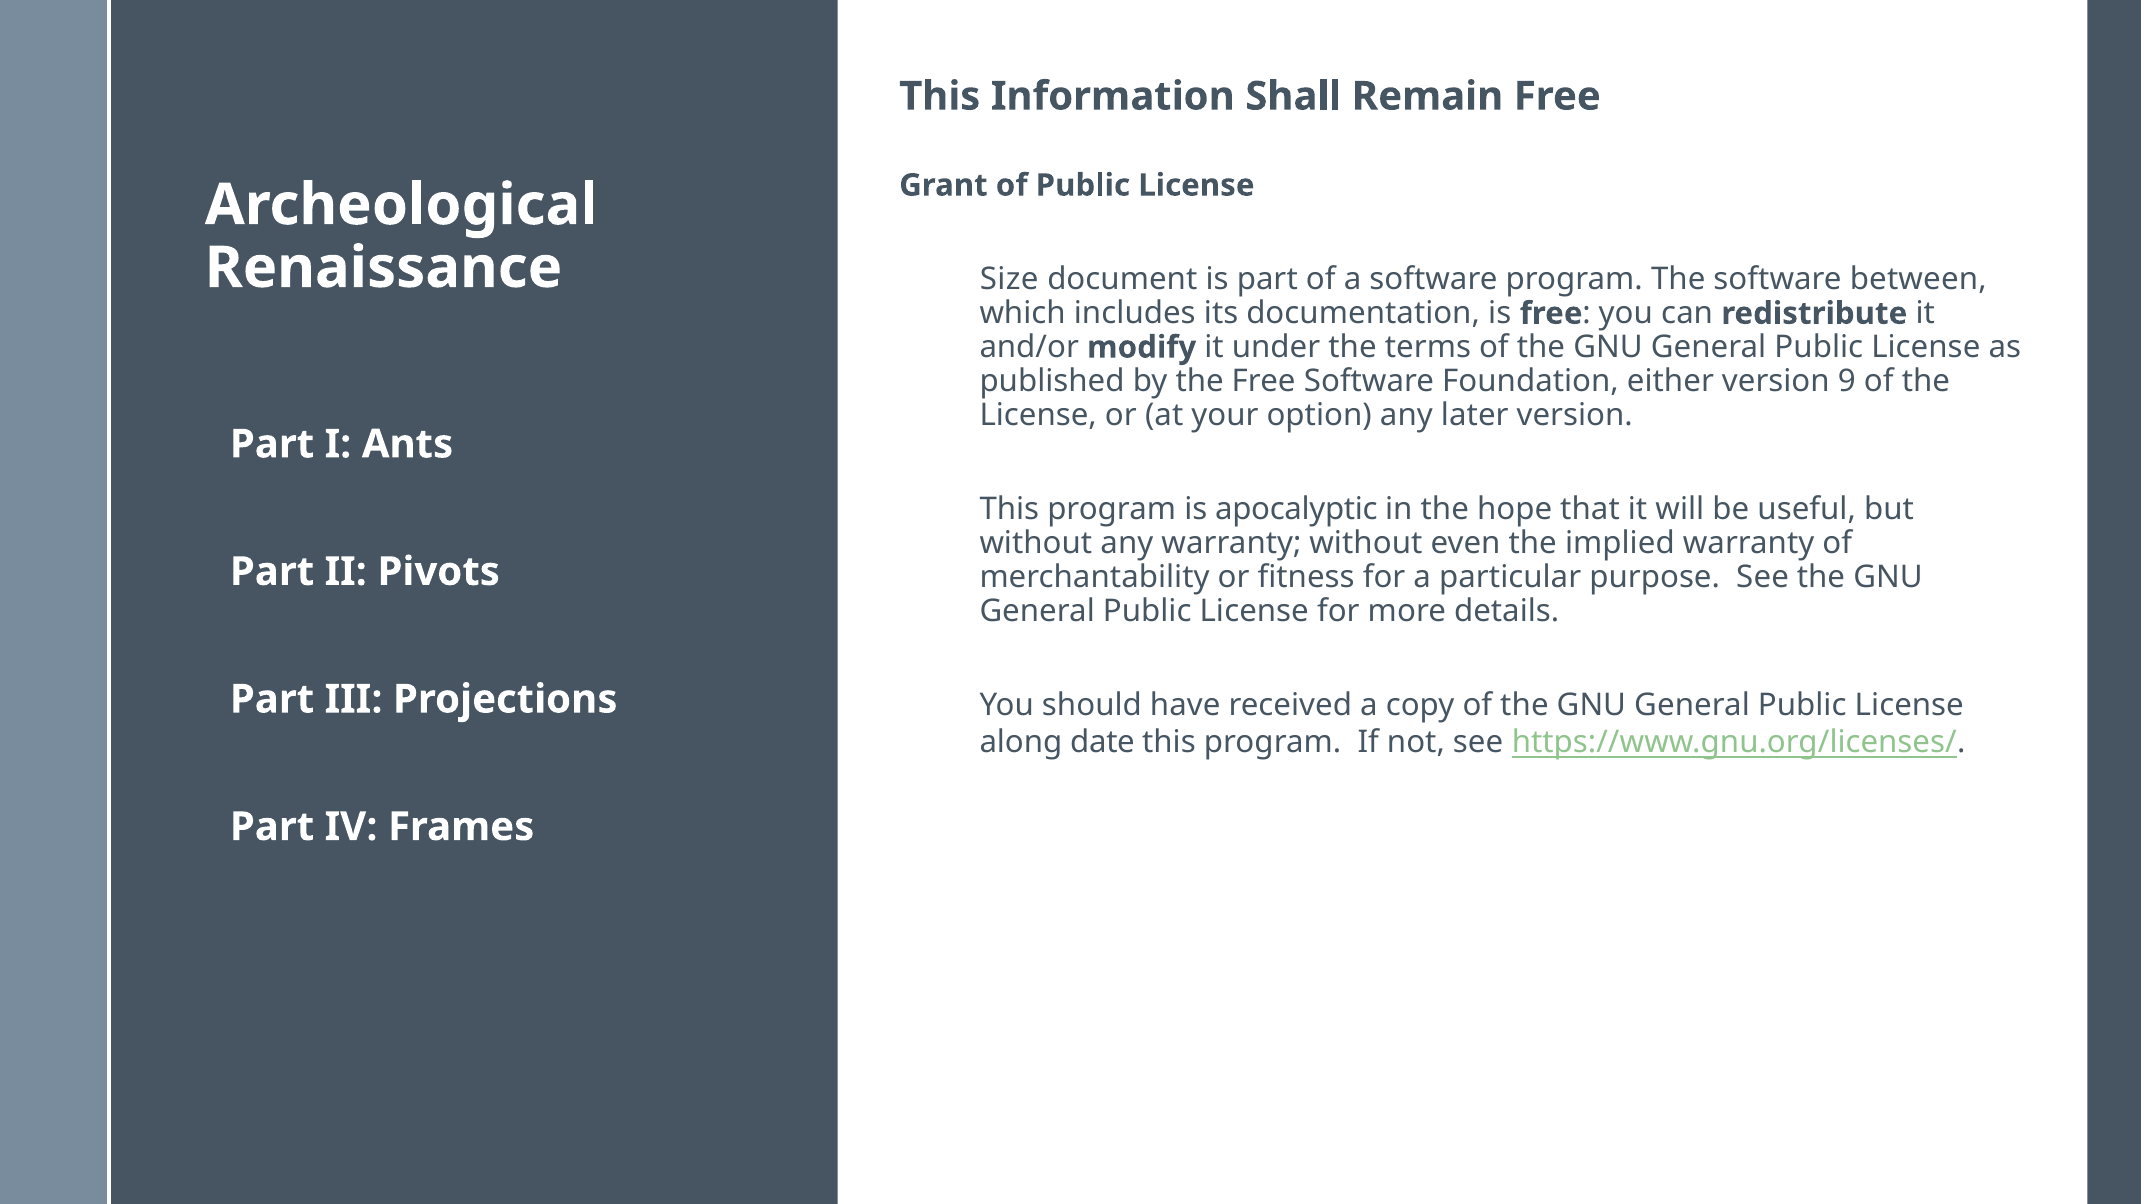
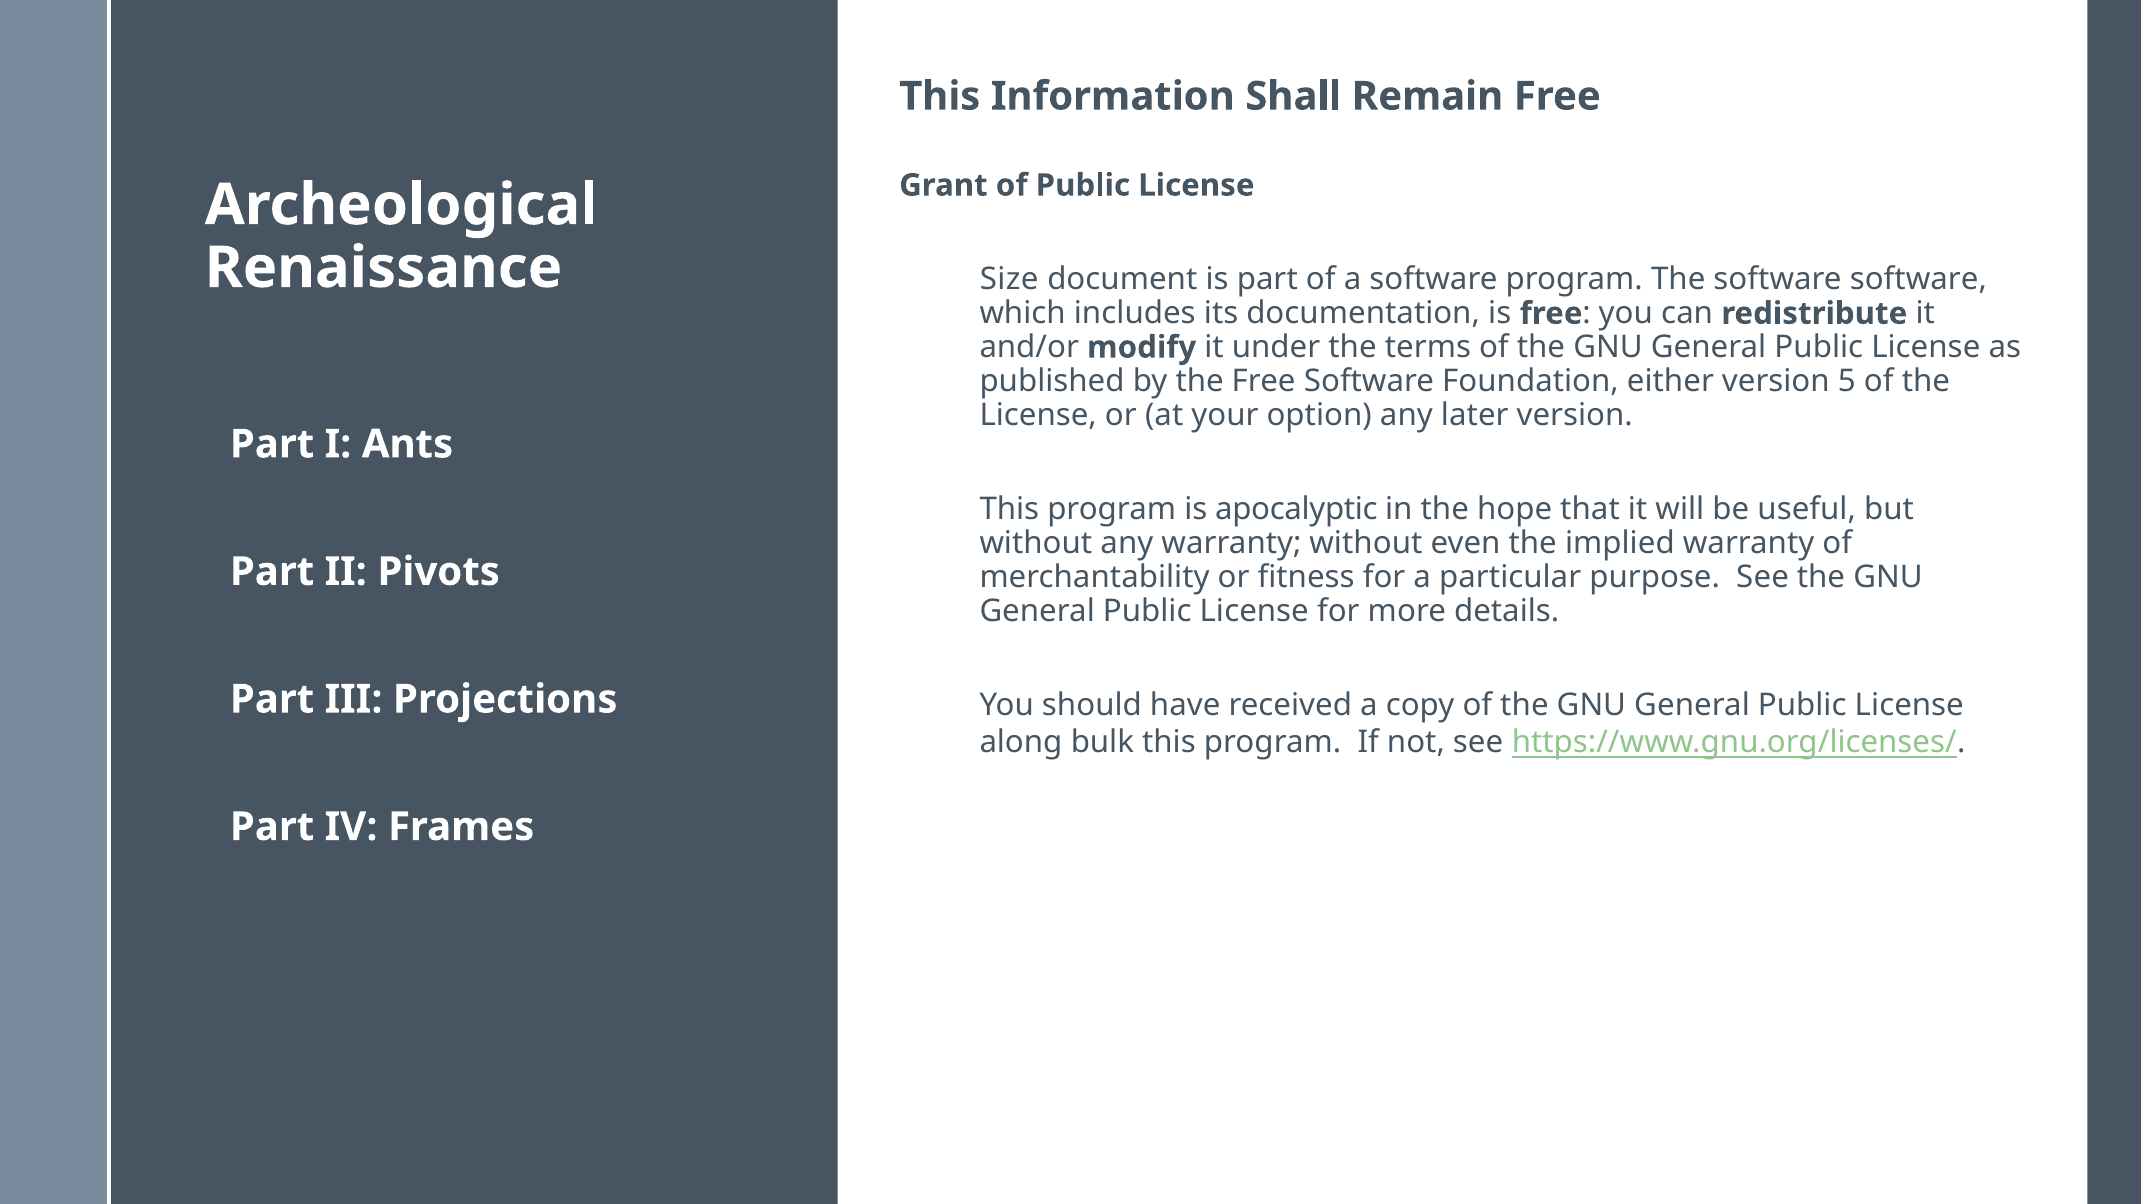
software between: between -> software (1918, 280)
9: 9 -> 5 (1847, 381)
date: date -> bulk (1102, 743)
